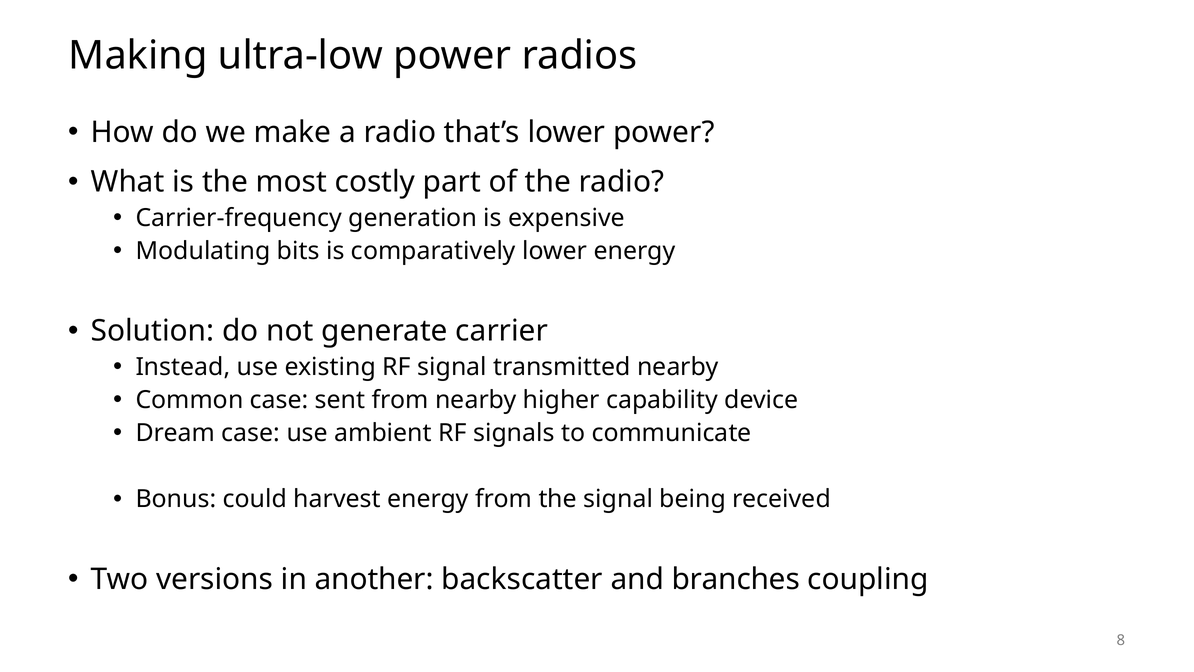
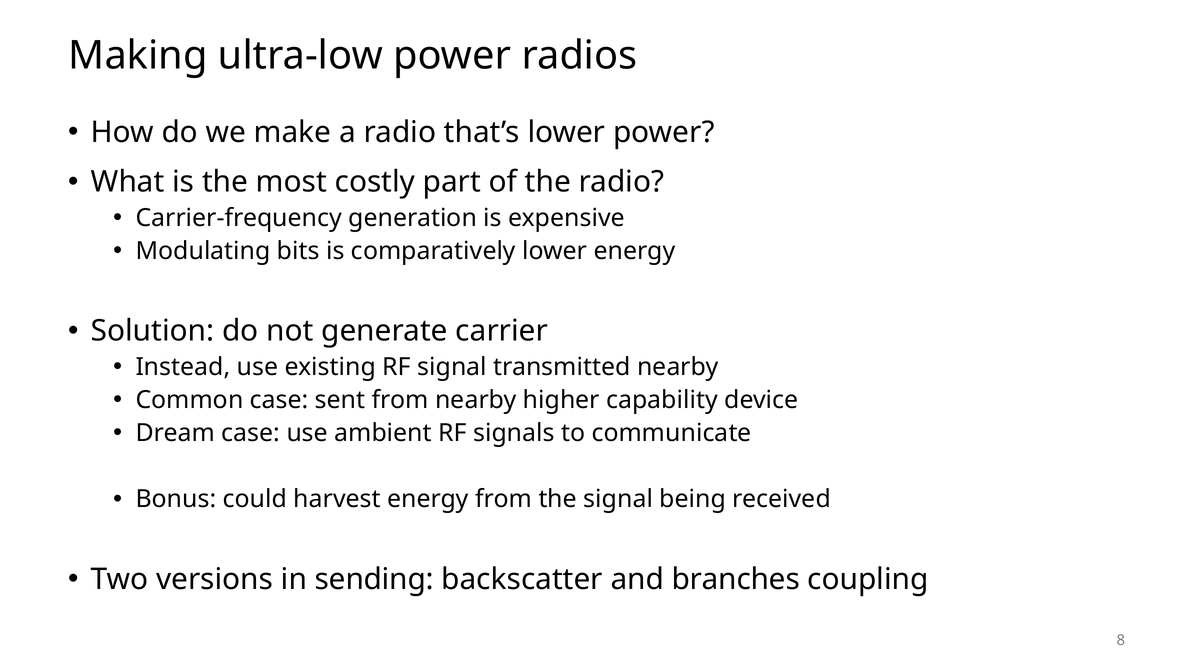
another: another -> sending (374, 579)
